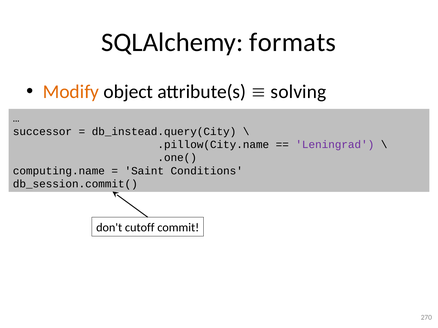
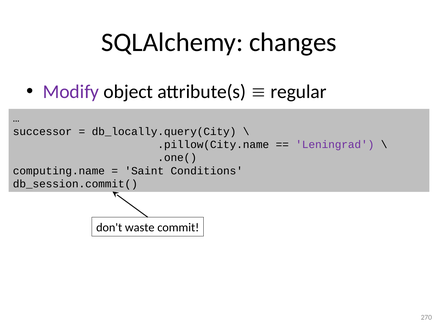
formats: formats -> changes (293, 42)
Modify colour: orange -> purple (71, 92)
solving: solving -> regular (299, 92)
db_instead.query(City: db_instead.query(City -> db_locally.query(City (164, 132)
cutoff: cutoff -> waste (140, 228)
